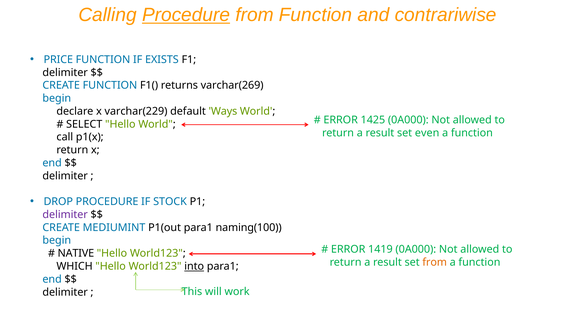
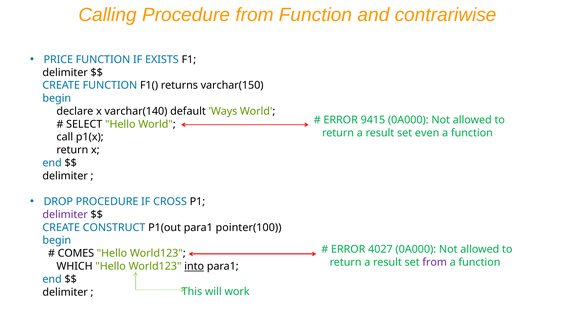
Procedure underline: present -> none (186, 15)
varchar(269: varchar(269 -> varchar(150 (232, 85)
varchar(229: varchar(229 -> varchar(140 (136, 111)
1425: 1425 -> 9415 (373, 120)
STOCK: STOCK -> CROSS (170, 201)
MEDIUMINT: MEDIUMINT -> CONSTRUCT (114, 227)
naming(100: naming(100 -> pointer(100 (249, 227)
1419: 1419 -> 4027 (380, 249)
NATIVE: NATIVE -> COMES (76, 253)
from colour: orange -> purple (435, 262)
